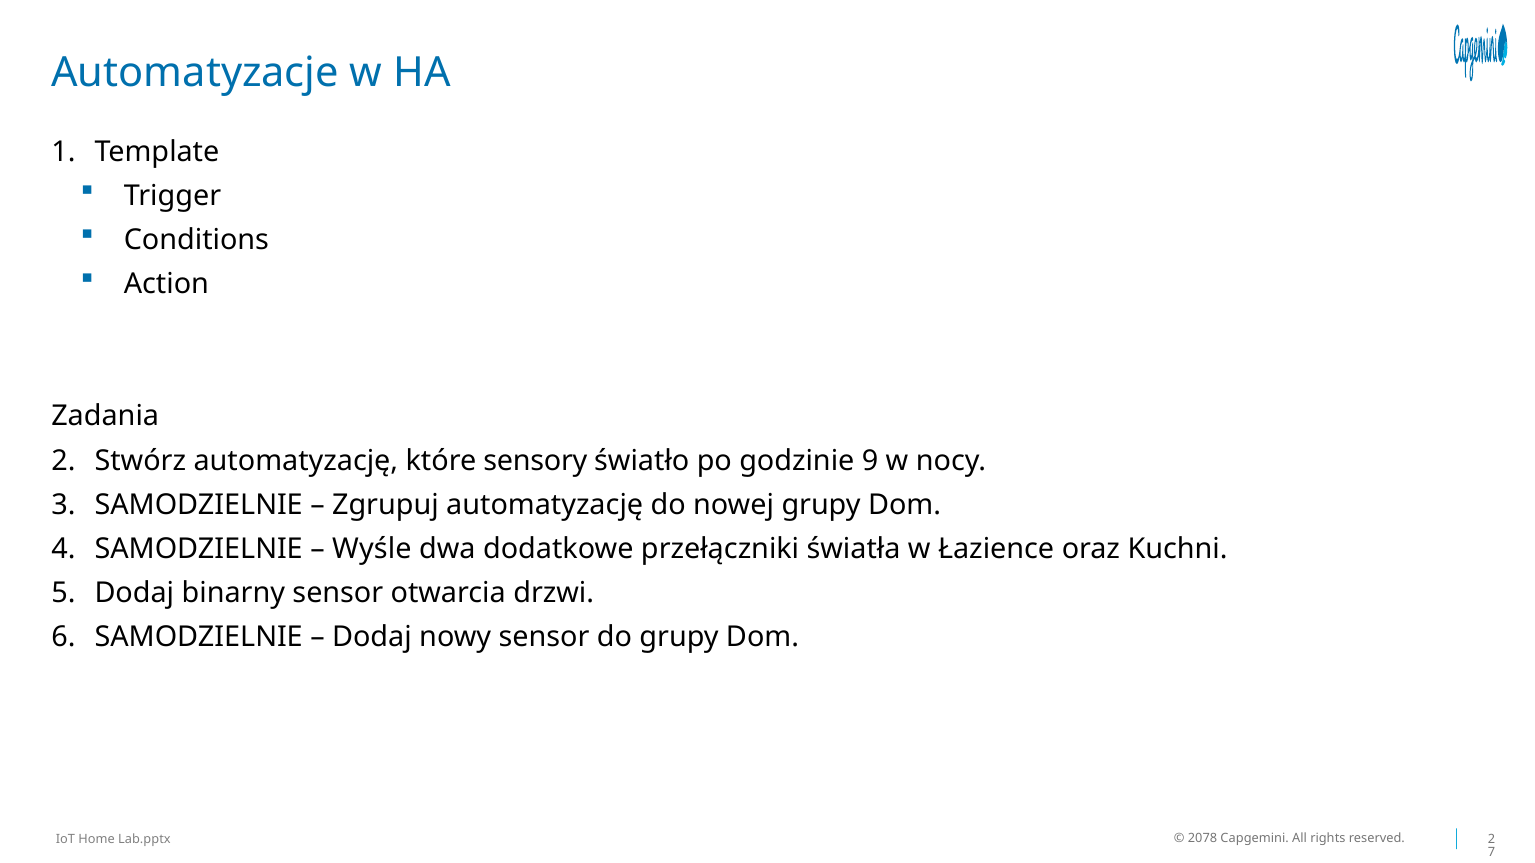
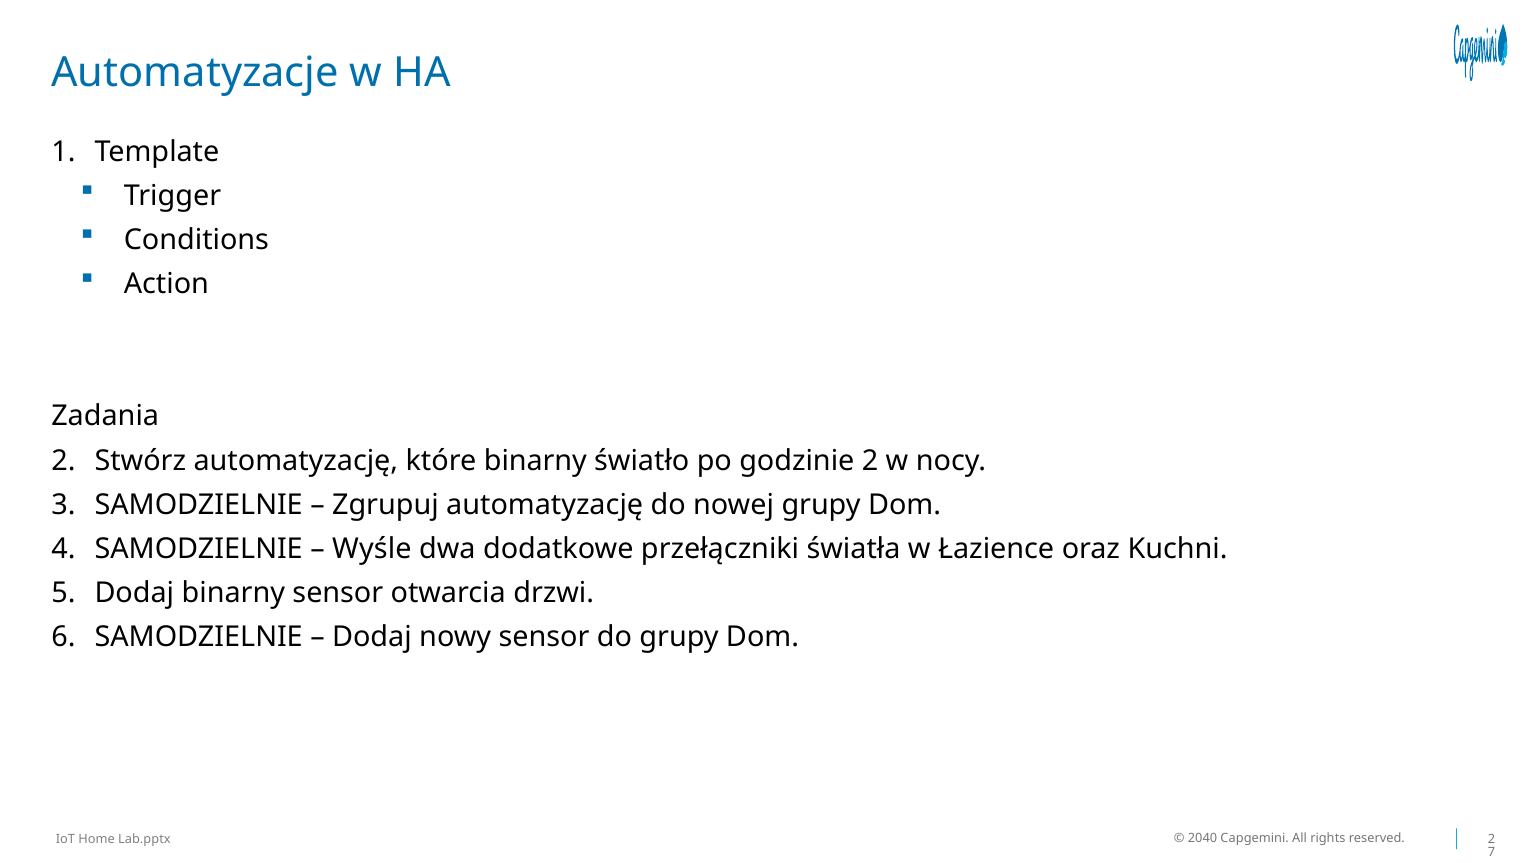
które sensory: sensory -> binarny (535, 461)
godzinie 9: 9 -> 2 (870, 461)
2078: 2078 -> 2040 (1203, 839)
